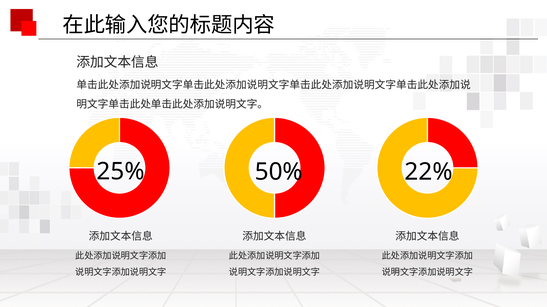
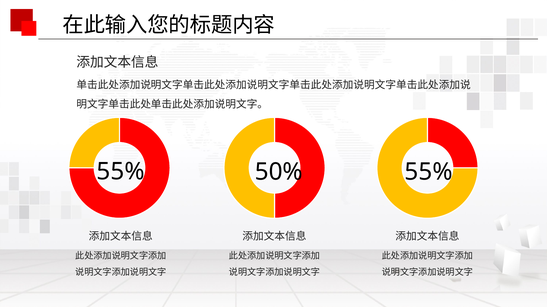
25%: 25% -> 55% (121, 172)
50% 22%: 22% -> 55% (429, 172)
